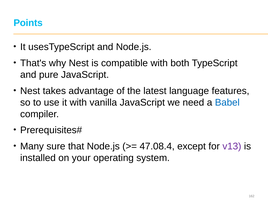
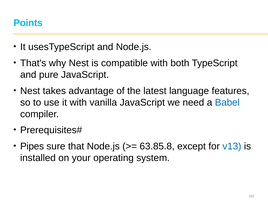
Many: Many -> Pipes (32, 146)
47.08.4: 47.08.4 -> 63.85.8 (157, 146)
v13 colour: purple -> blue (232, 146)
